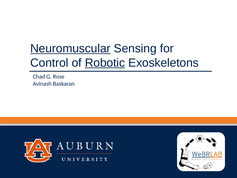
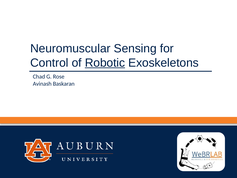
Neuromuscular underline: present -> none (70, 48)
